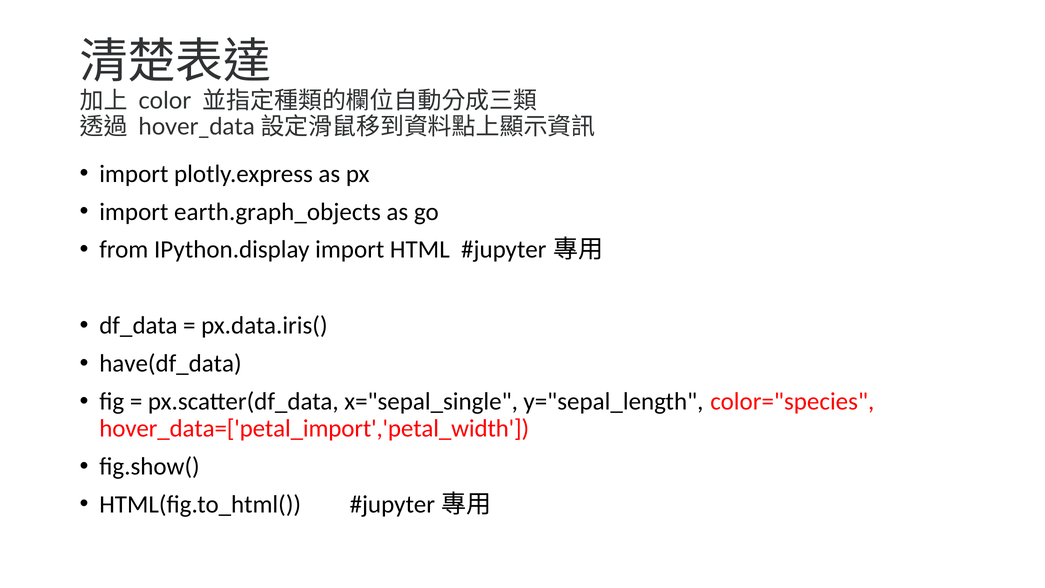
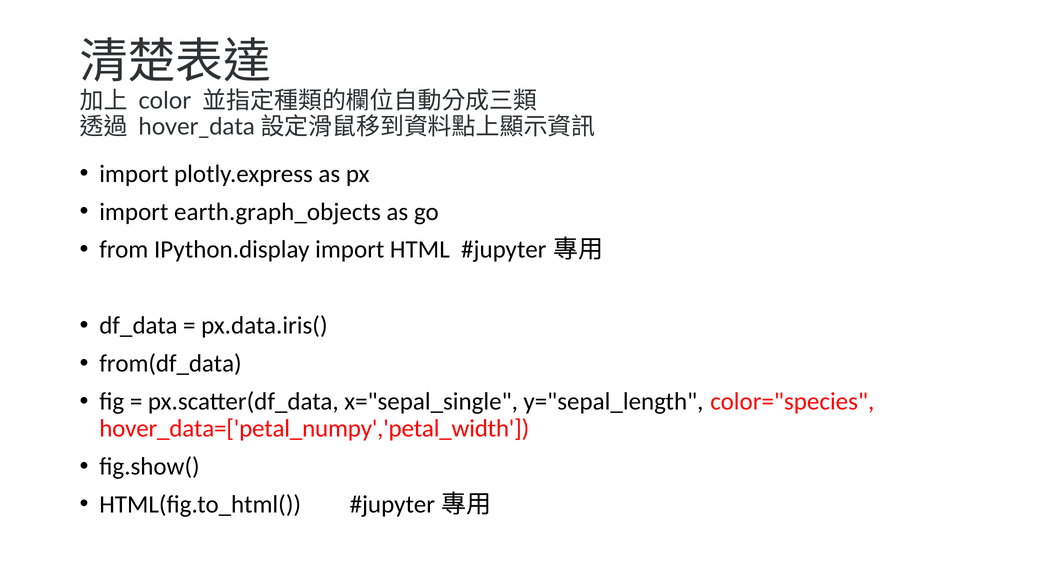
have(df_data: have(df_data -> from(df_data (170, 363)
hover_data=['petal_import','petal_width: hover_data=['petal_import','petal_width -> hover_data=['petal_numpy','petal_width (314, 428)
